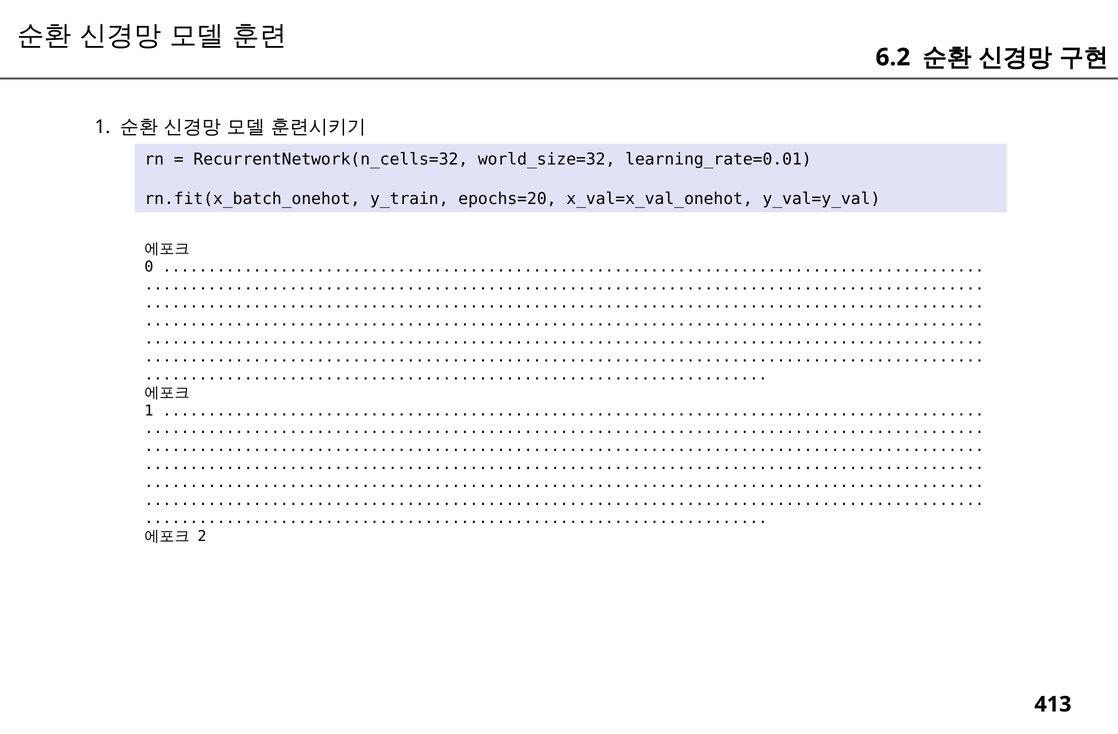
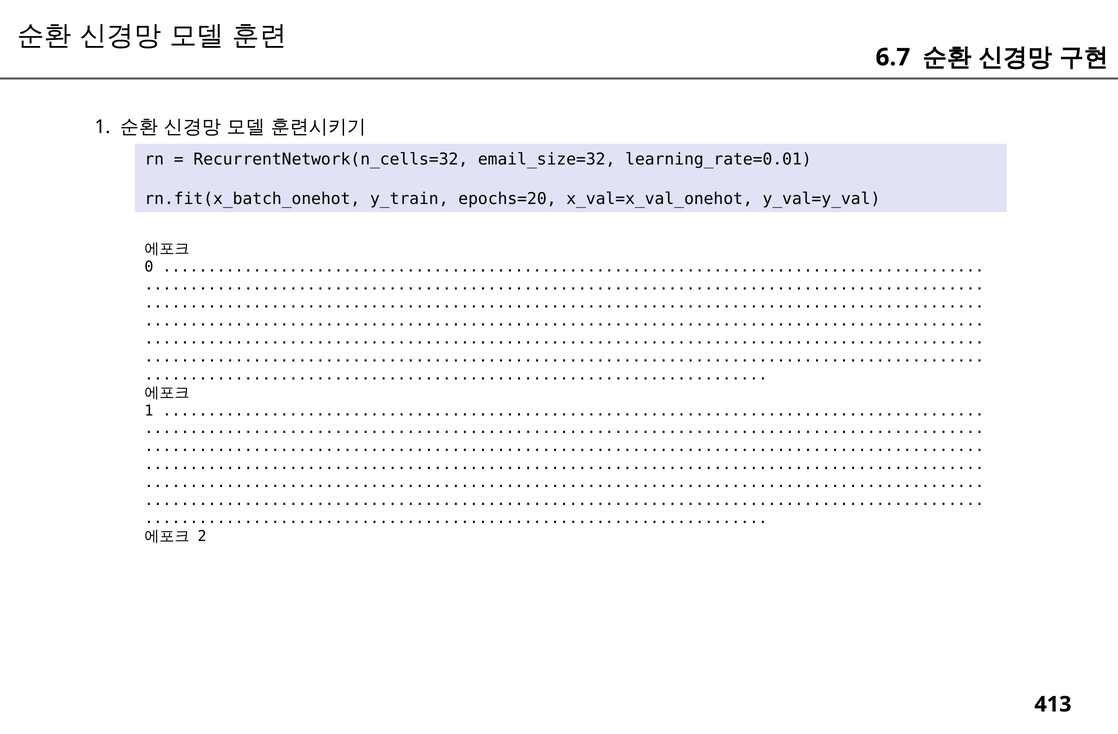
6.2: 6.2 -> 6.7 (893, 57)
world_size=32: world_size=32 -> email_size=32 (547, 160)
